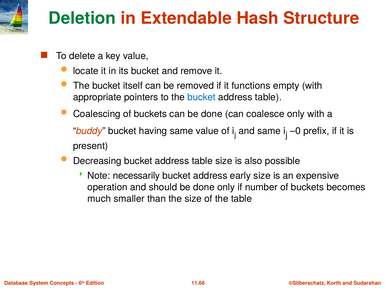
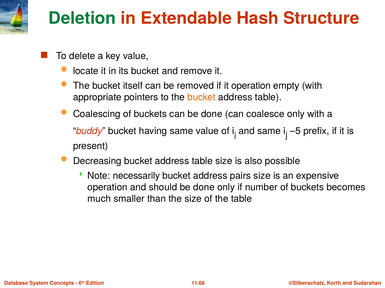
it functions: functions -> operation (251, 86)
bucket colour: blue -> orange (202, 98)
–0: –0 -> –5 (295, 131)
early: early -> pairs (240, 176)
